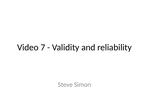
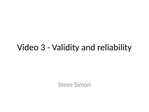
7: 7 -> 3 (43, 47)
